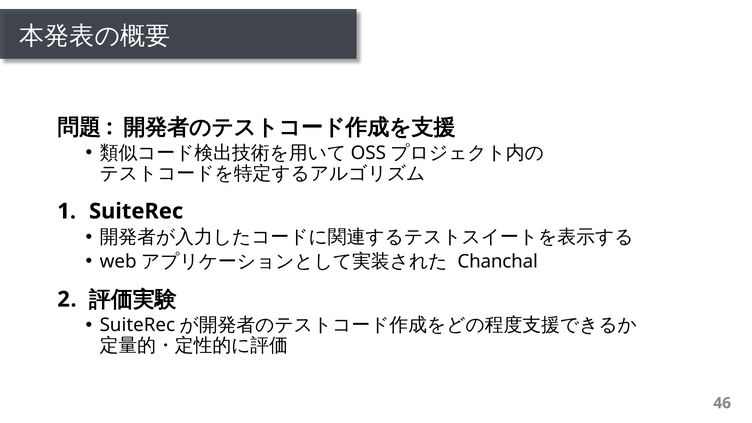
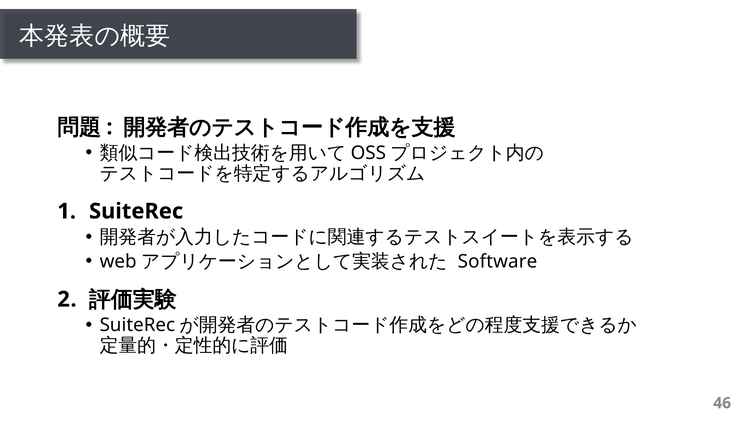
Chanchal: Chanchal -> Software (497, 261)
